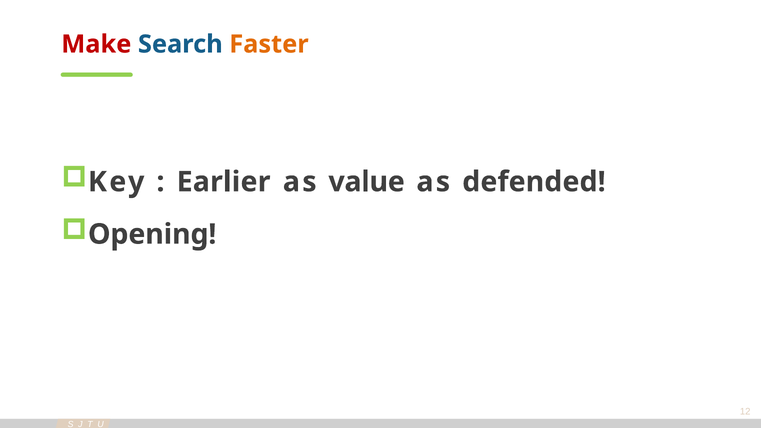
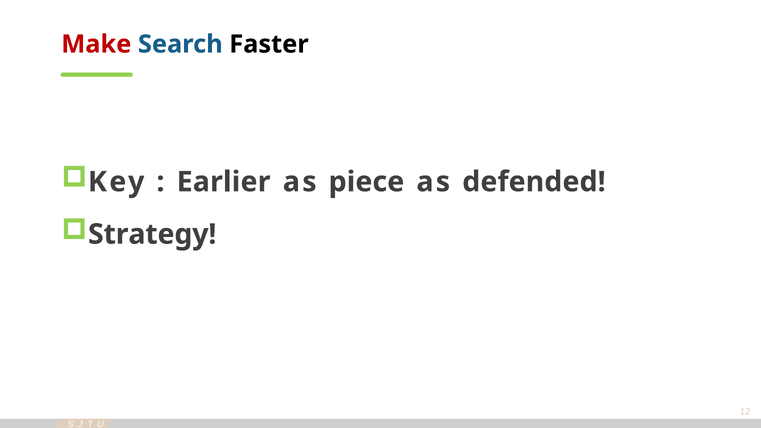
Faster colour: orange -> black (269, 44)
value: value -> piece (366, 182)
Opening: Opening -> Strategy (152, 234)
